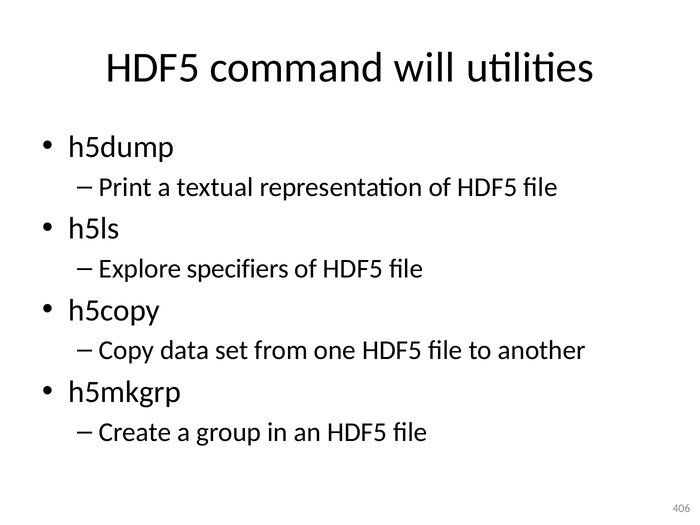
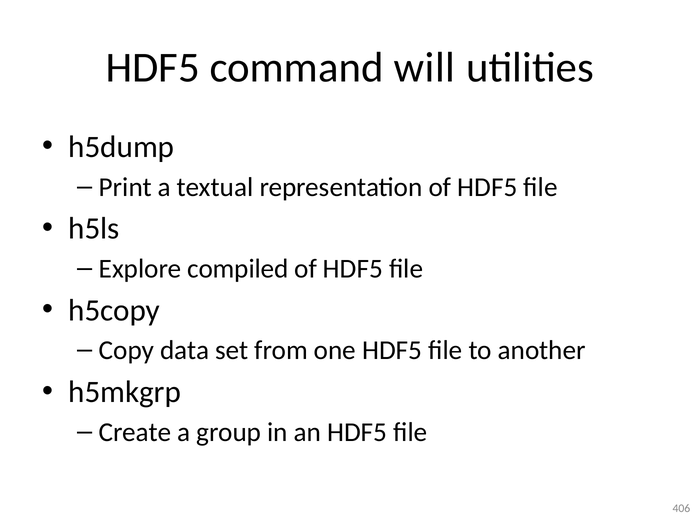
specifiers: specifiers -> compiled (238, 269)
